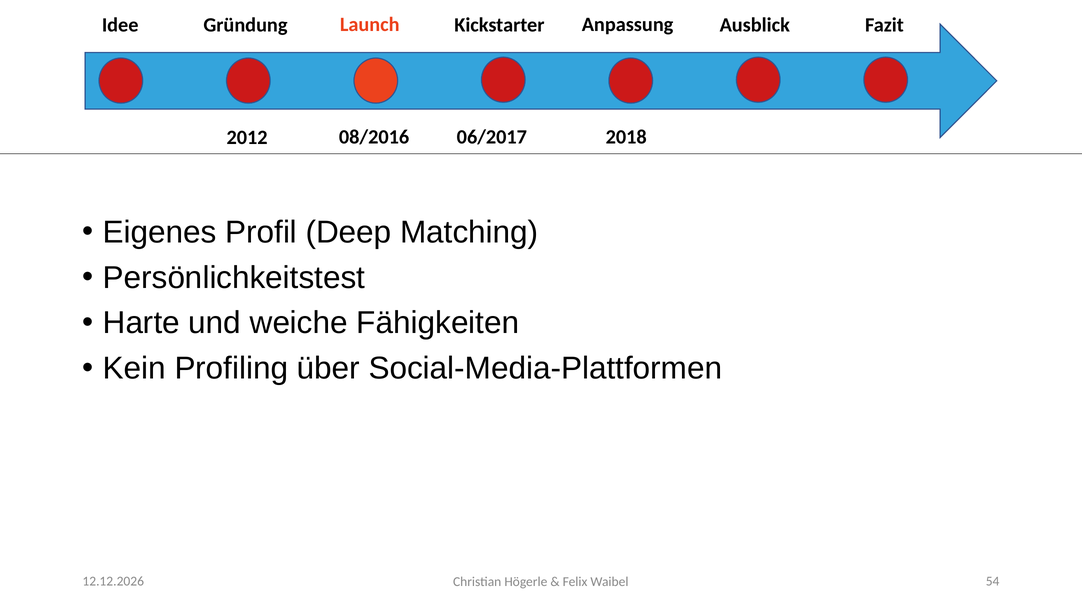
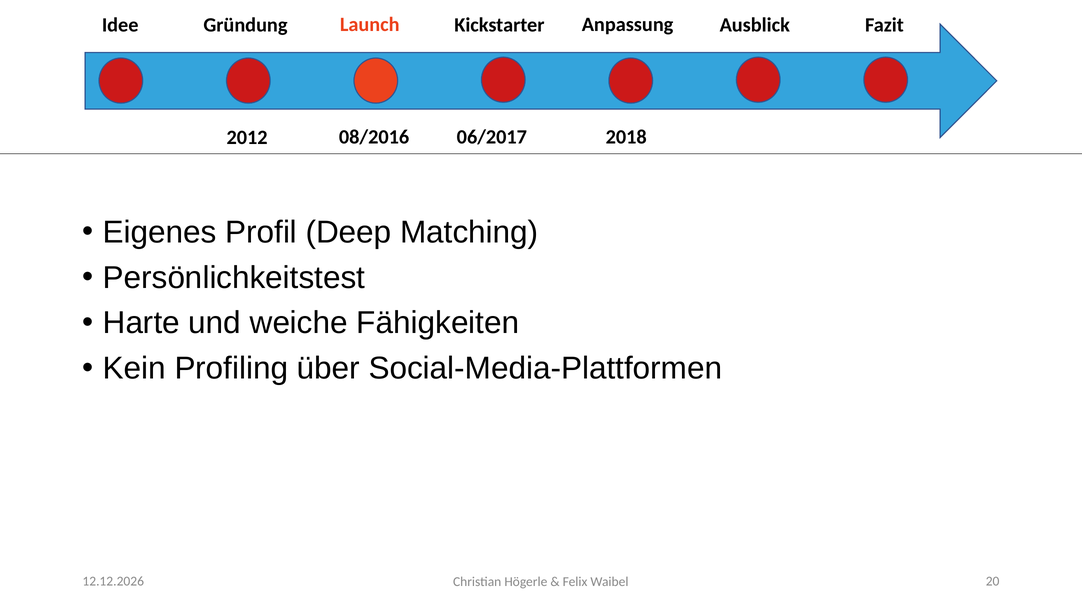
54: 54 -> 20 (993, 581)
